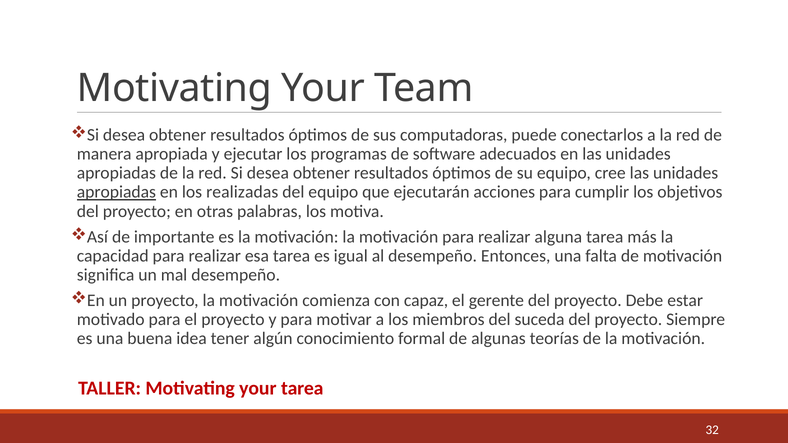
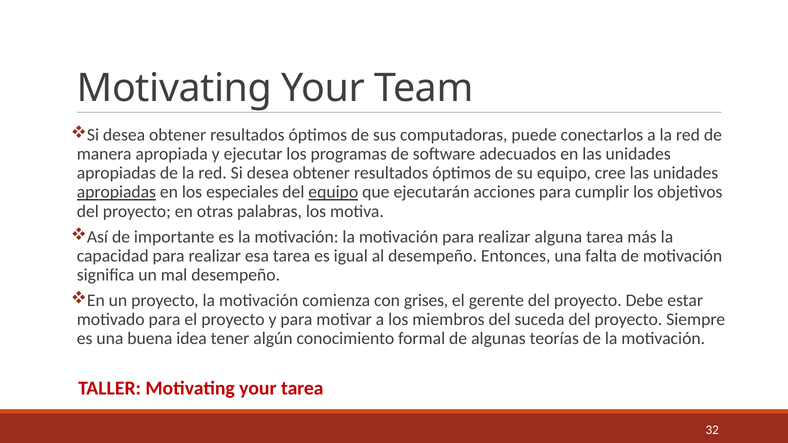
realizadas: realizadas -> especiales (242, 192)
equipo underline: none -> present (333, 192)
capaz: capaz -> grises (426, 301)
